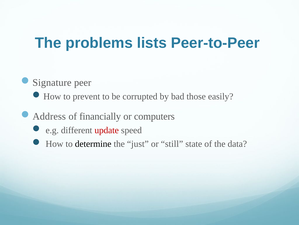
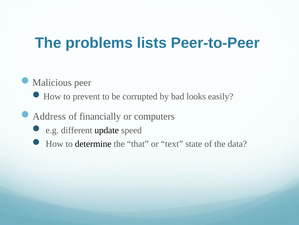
Signature: Signature -> Malicious (52, 82)
those: those -> looks (196, 96)
update colour: red -> black (107, 130)
just: just -> that (138, 143)
still: still -> text (172, 143)
